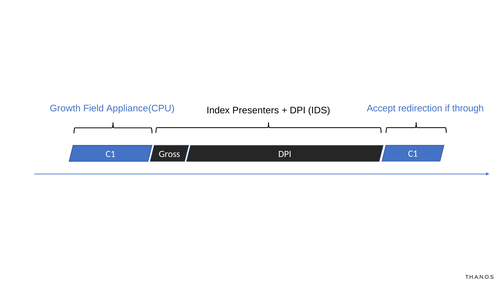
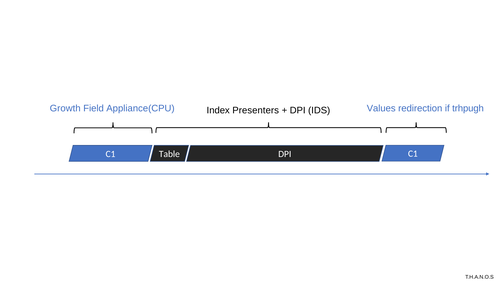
Accept: Accept -> Values (381, 109)
through: through -> trhpugh (468, 109)
Gross: Gross -> Table (169, 154)
